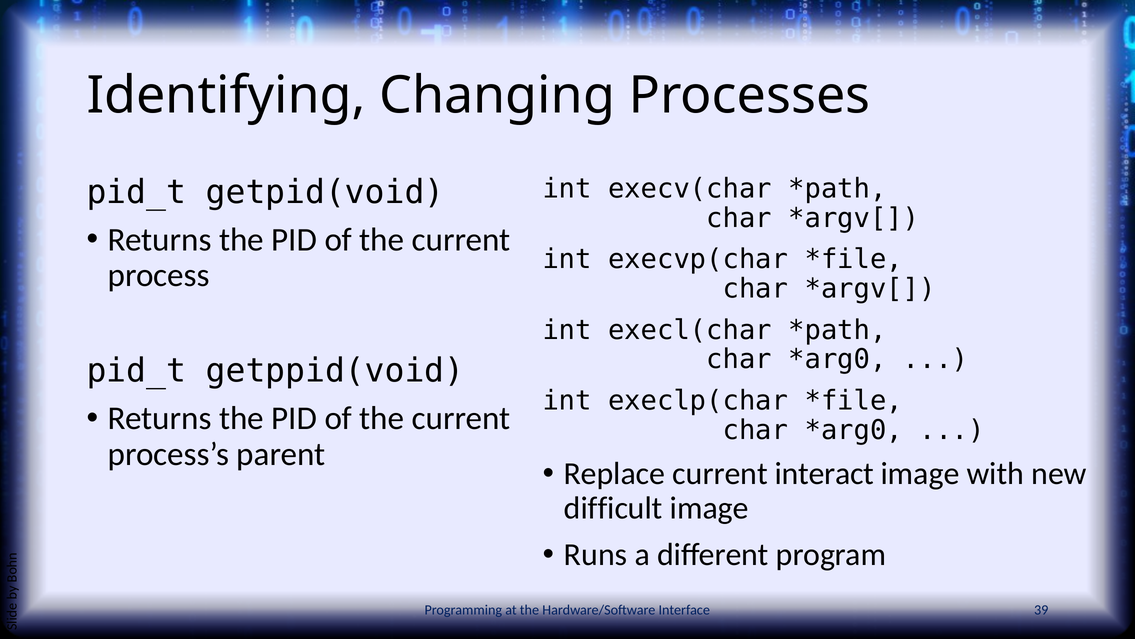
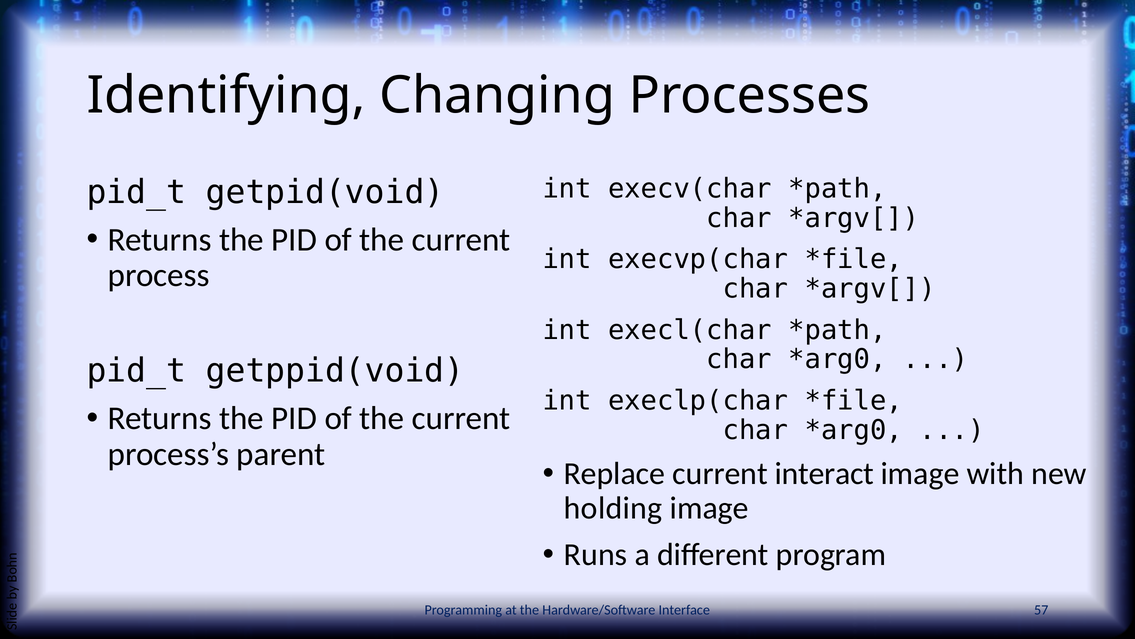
difficult: difficult -> holding (613, 508)
39: 39 -> 57 (1041, 610)
